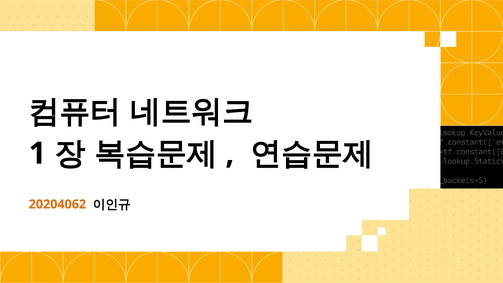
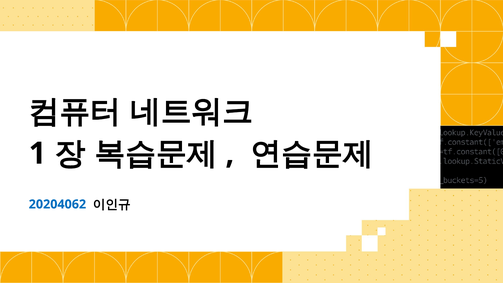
20204062 colour: orange -> blue (57, 204)
